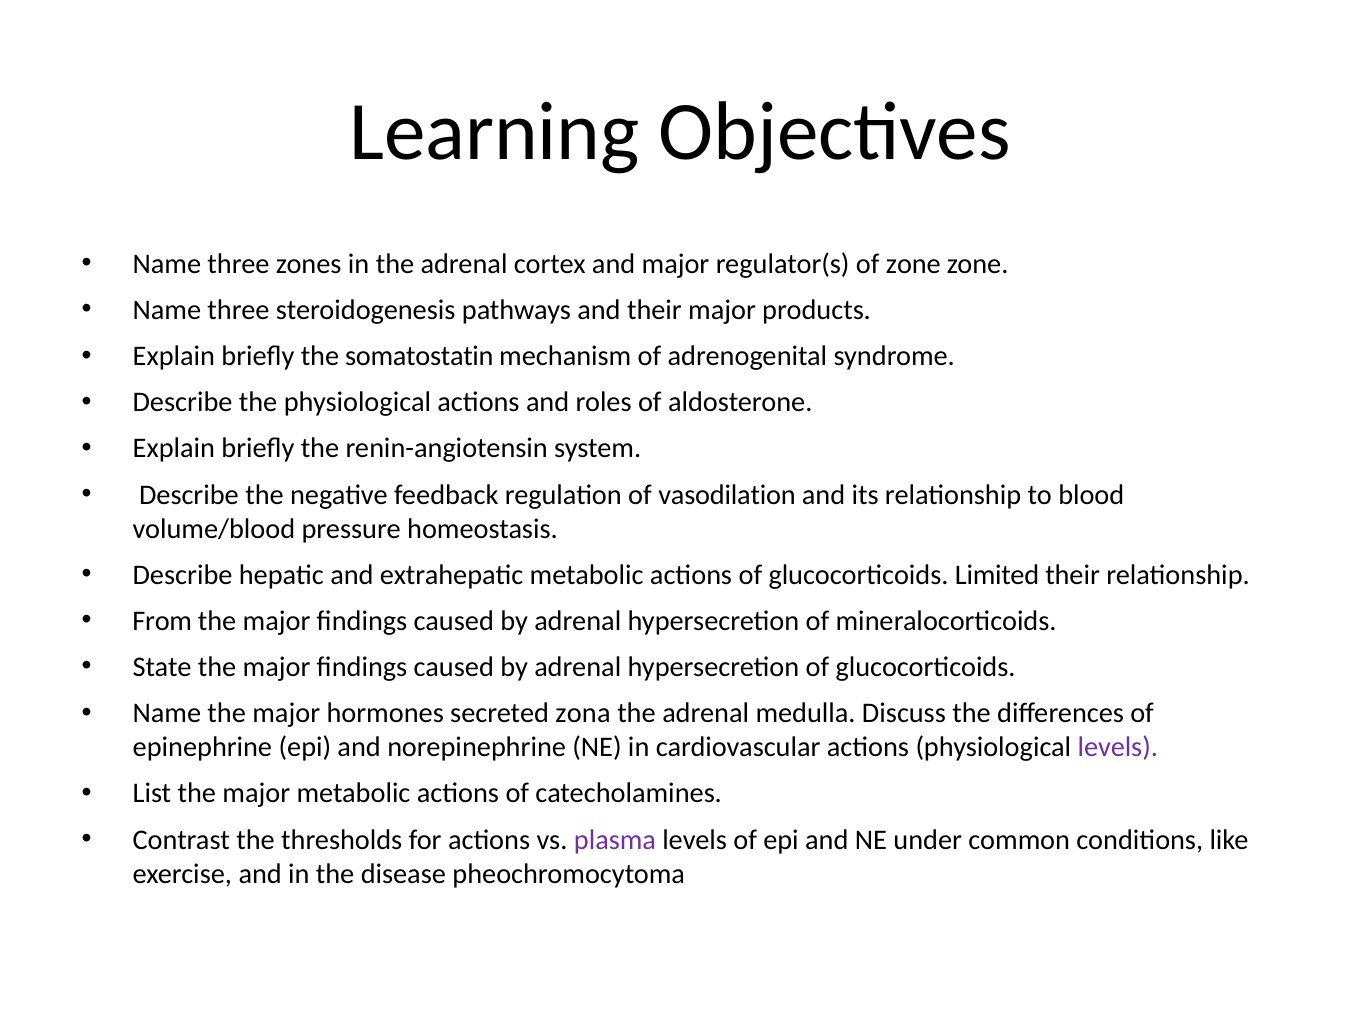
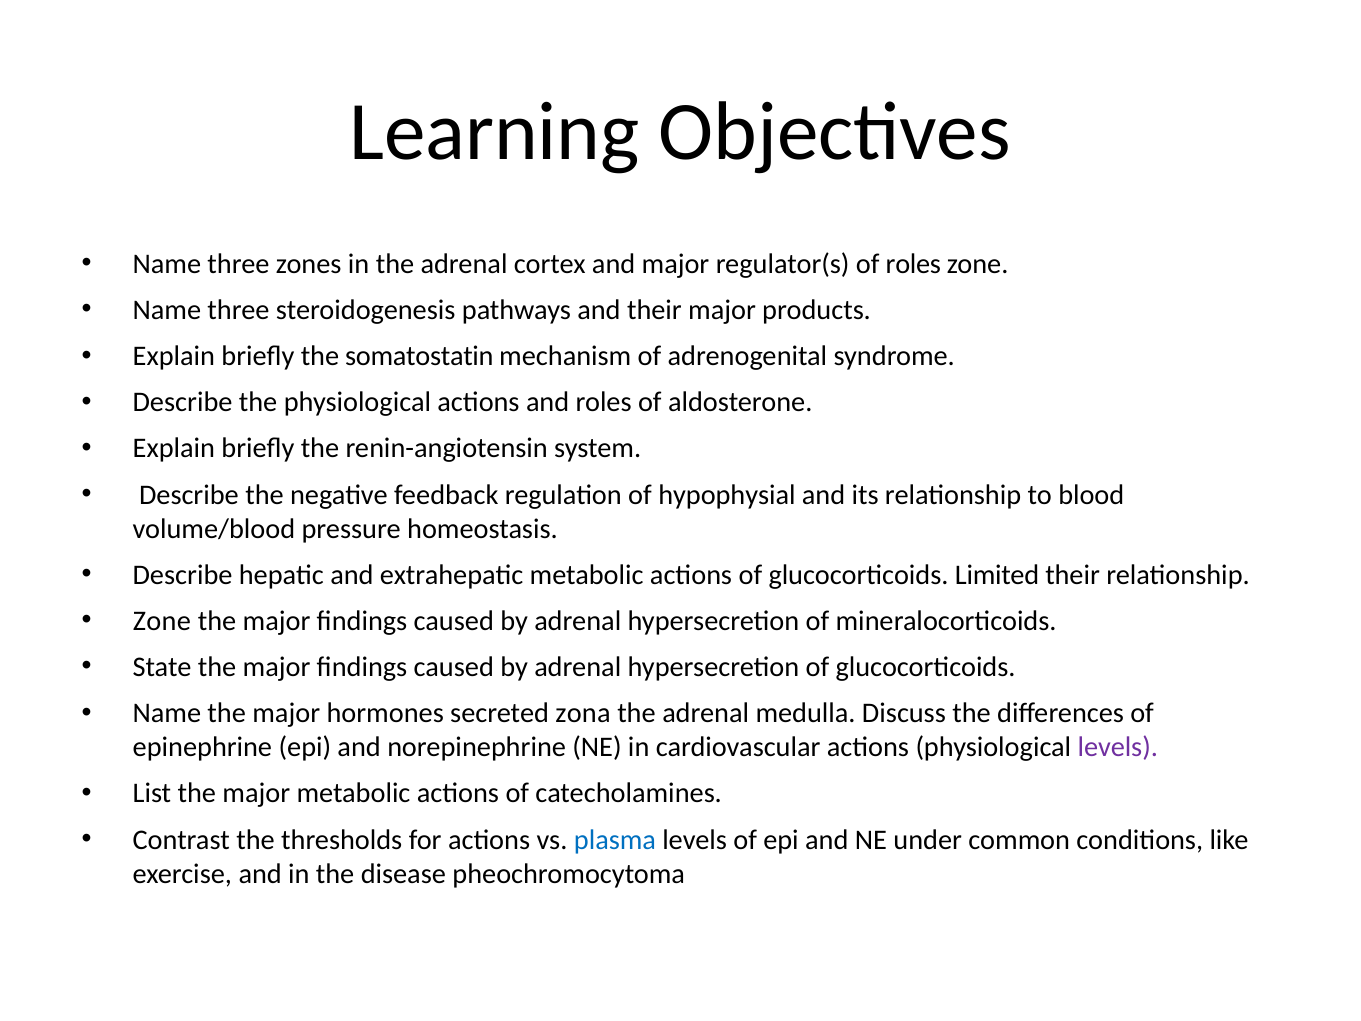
of zone: zone -> roles (913, 264)
vasodilation: vasodilation -> hypophysial (727, 495)
From: From -> Zone (162, 621)
plasma colour: purple -> blue (615, 840)
